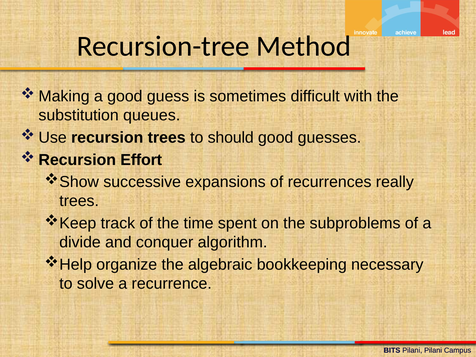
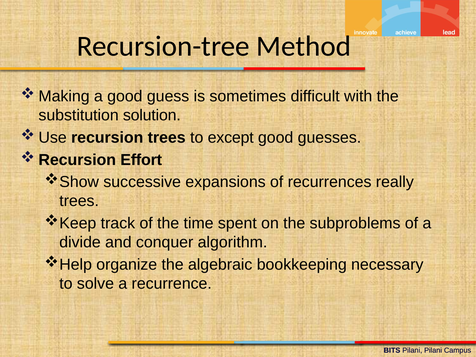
queues: queues -> solution (152, 115)
should: should -> except (231, 138)
